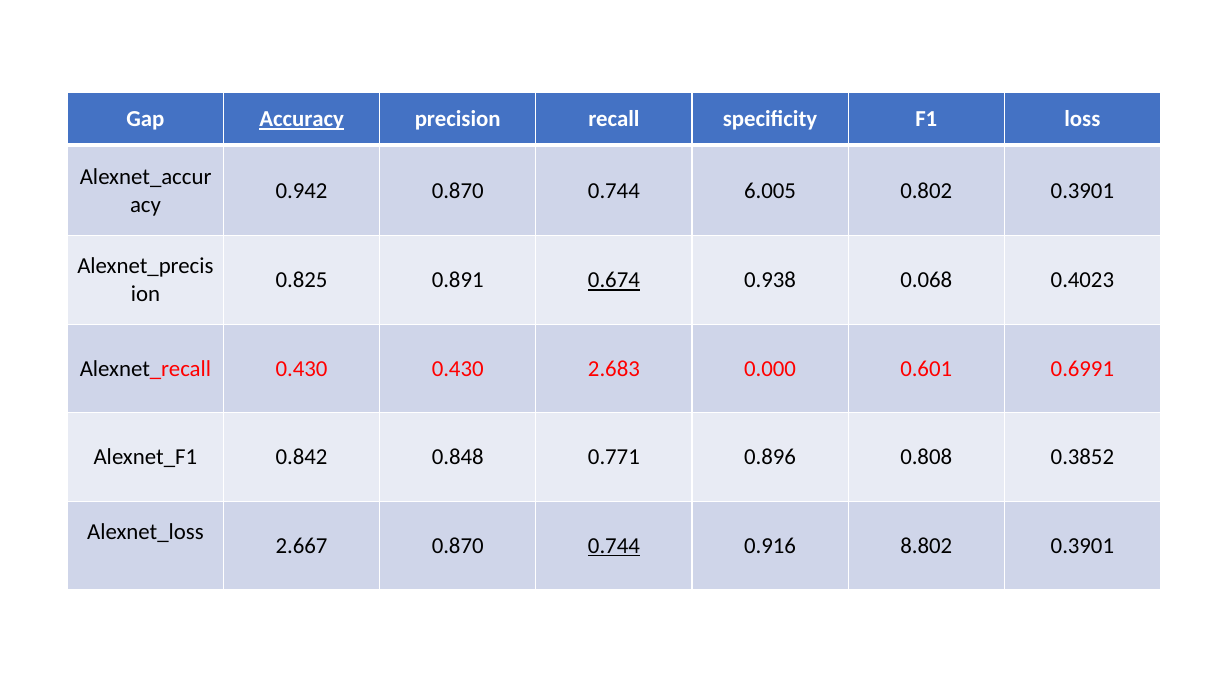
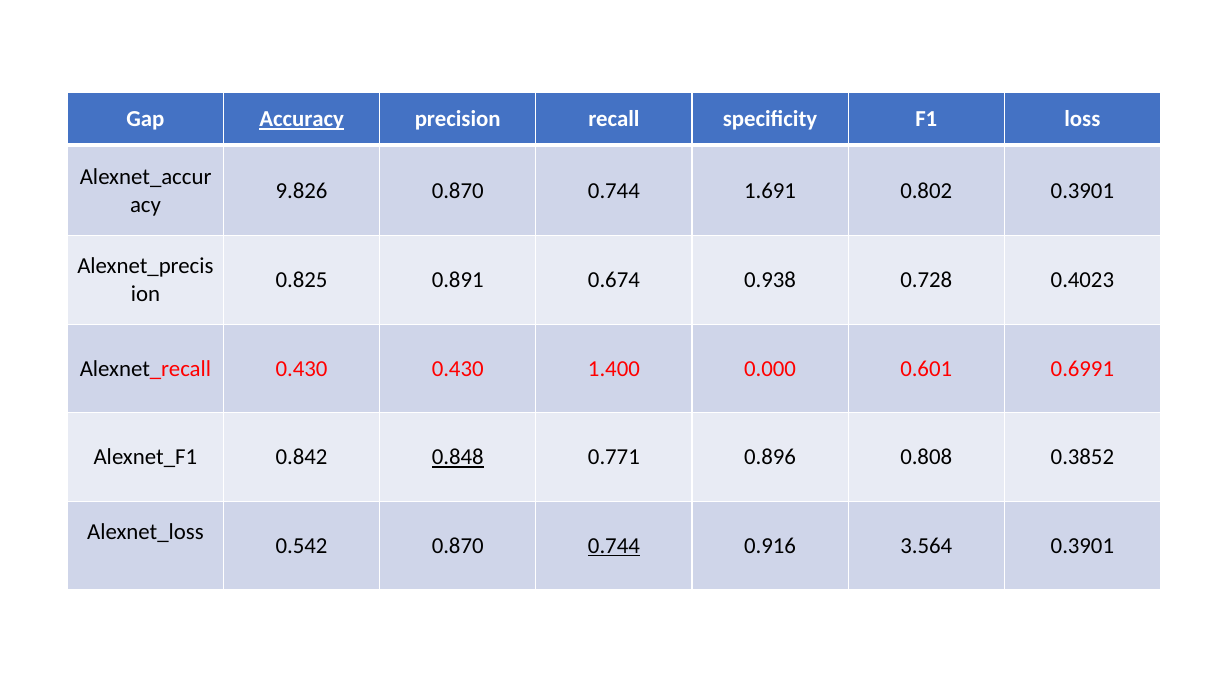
0.942: 0.942 -> 9.826 (302, 191)
6.005: 6.005 -> 1.691 (770, 191)
0.674 underline: present -> none (614, 280)
0.068: 0.068 -> 0.728 (926, 280)
2.683: 2.683 -> 1.400 (614, 369)
0.848 underline: none -> present (458, 457)
2.667: 2.667 -> 0.542 (302, 546)
8.802: 8.802 -> 3.564 (926, 546)
